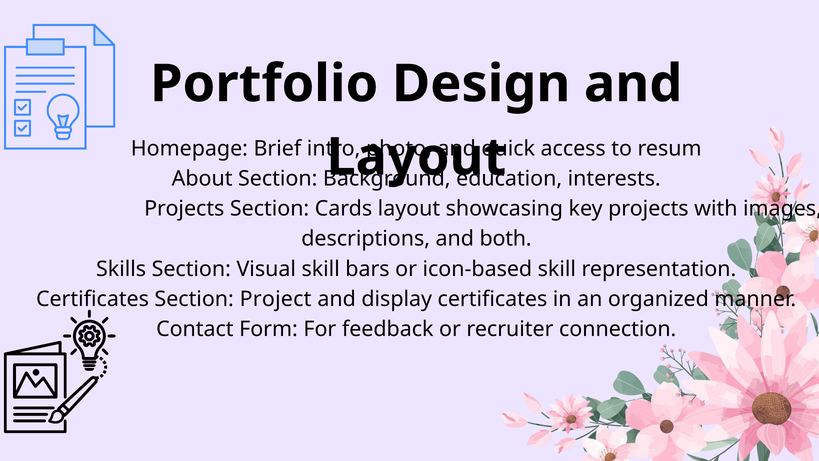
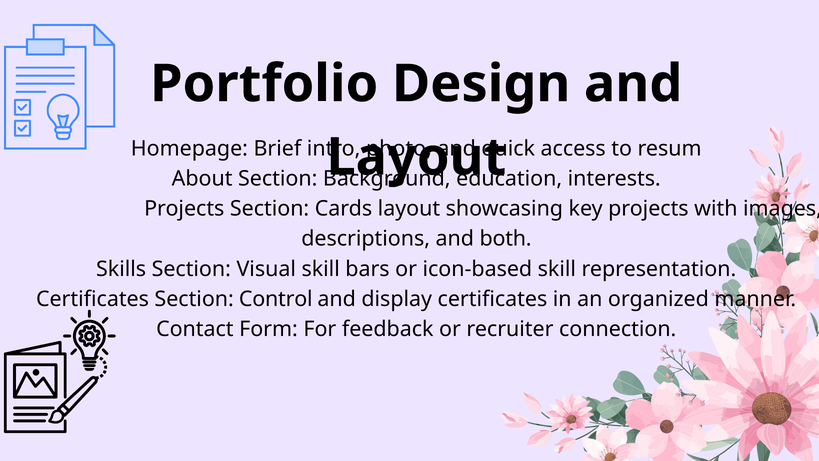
Project: Project -> Control (276, 299)
